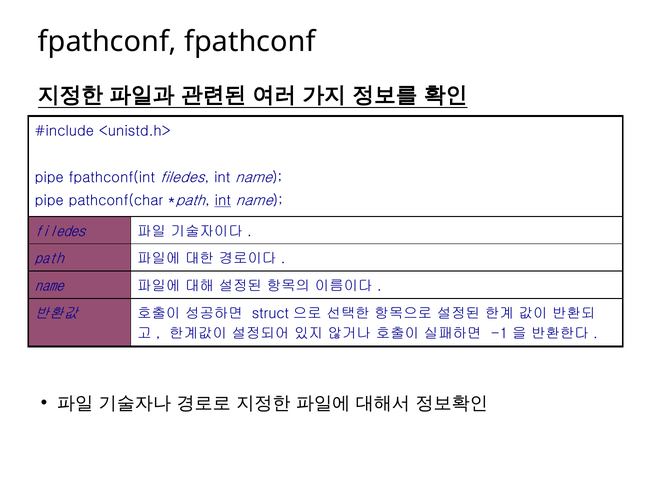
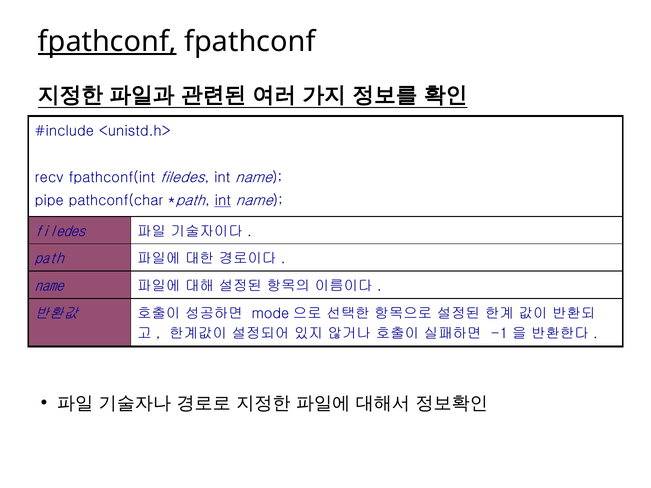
fpathconf underline: none -> present (107, 42)
pipe: pipe -> recv (49, 177)
struct: struct -> mode (270, 313)
